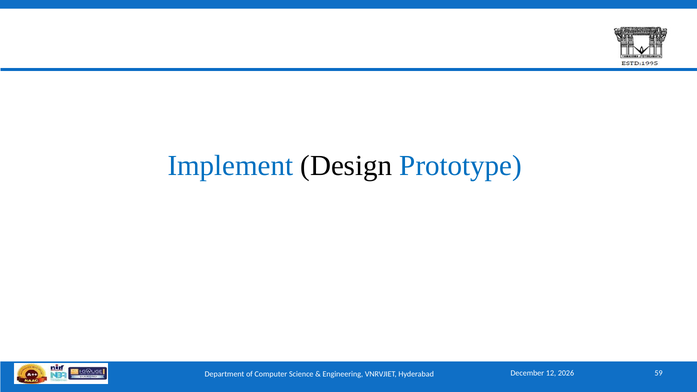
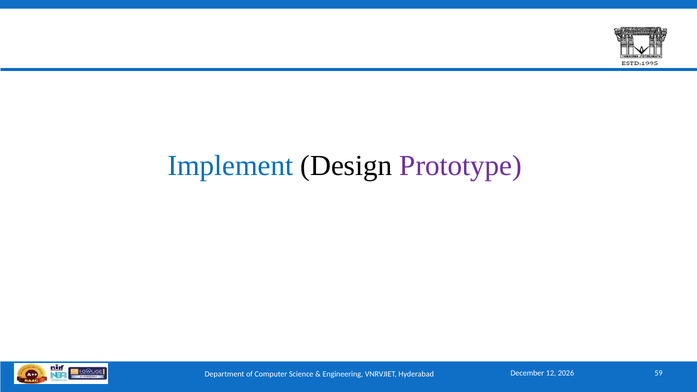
Prototype colour: blue -> purple (461, 166)
